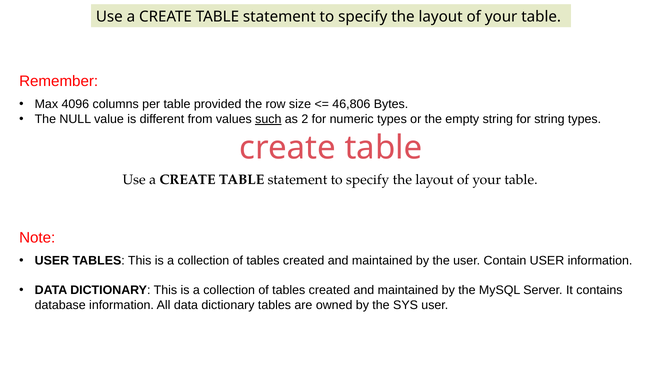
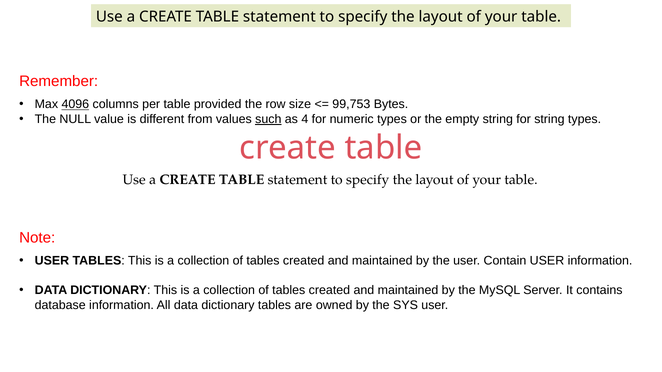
4096 underline: none -> present (75, 104)
46,806: 46,806 -> 99,753 (351, 104)
2: 2 -> 4 (305, 119)
